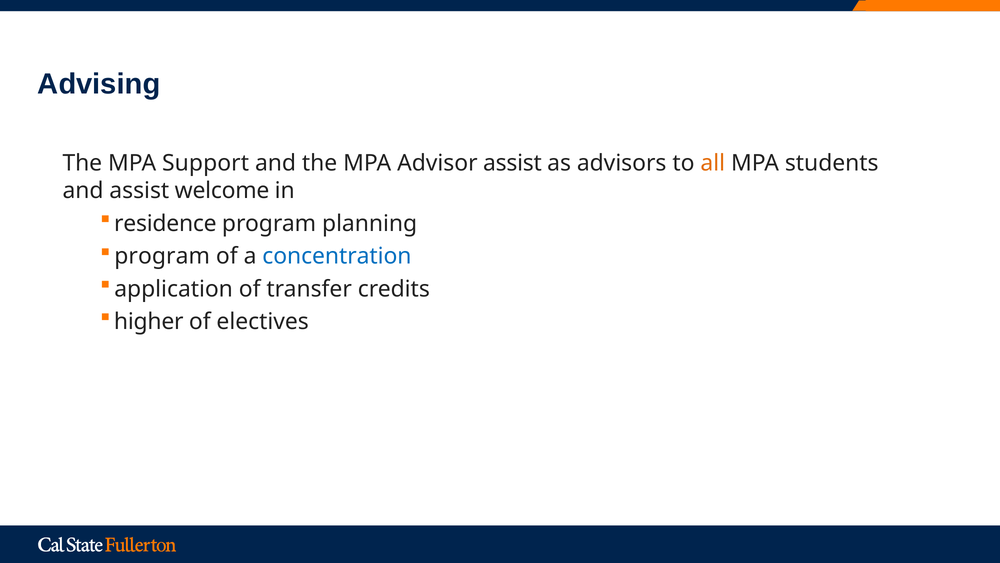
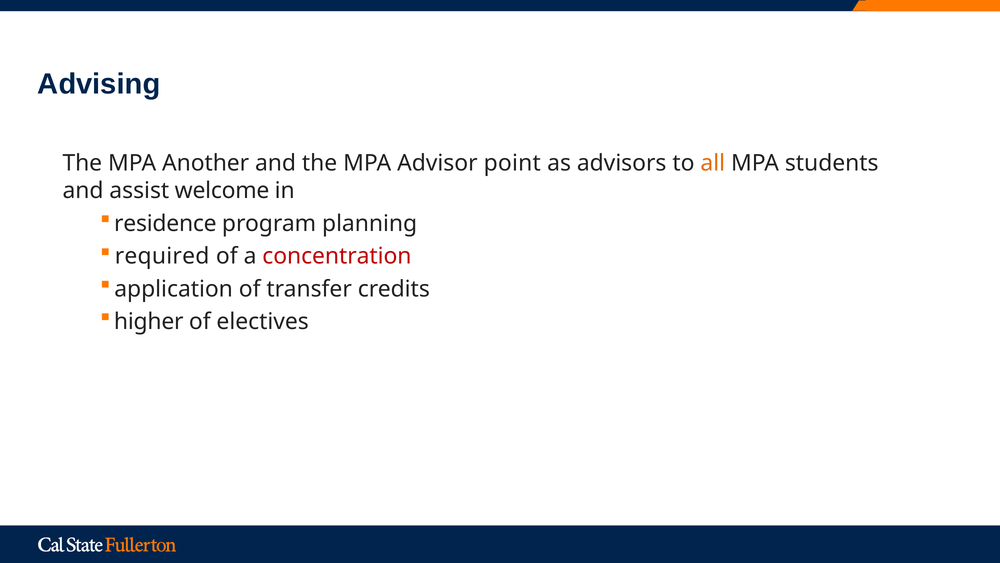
Support: Support -> Another (206, 163)
Advisor assist: assist -> point (512, 163)
program: program -> required (162, 256)
concentration colour: blue -> red (337, 256)
